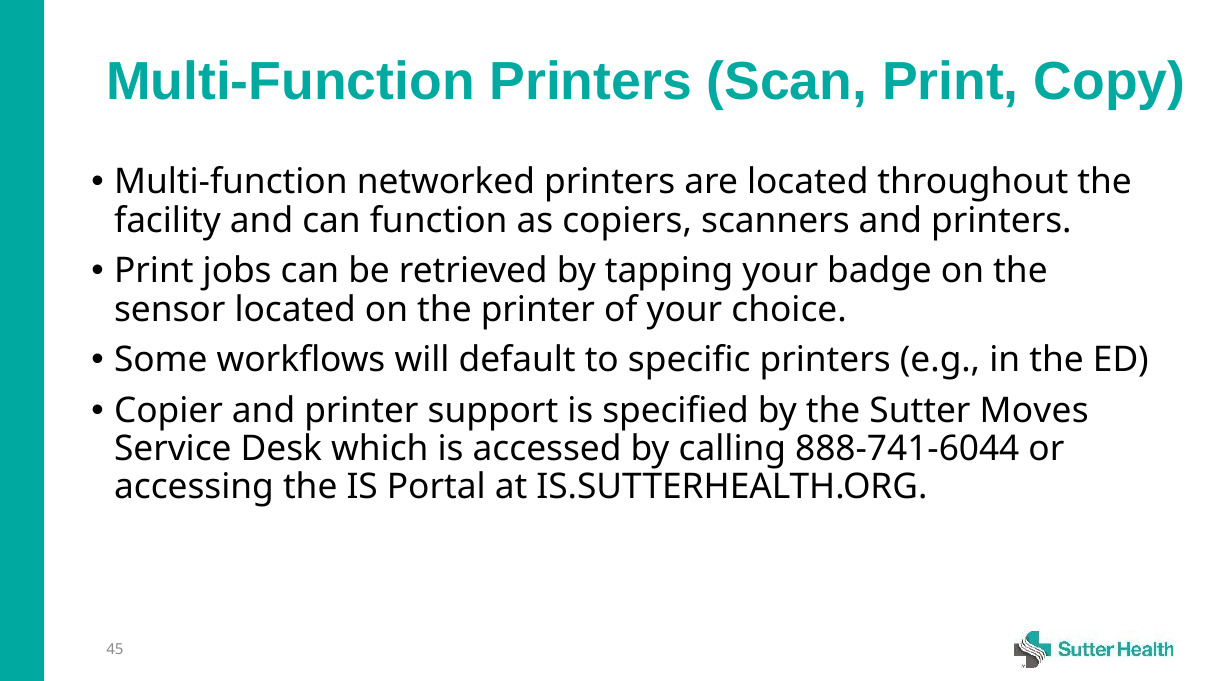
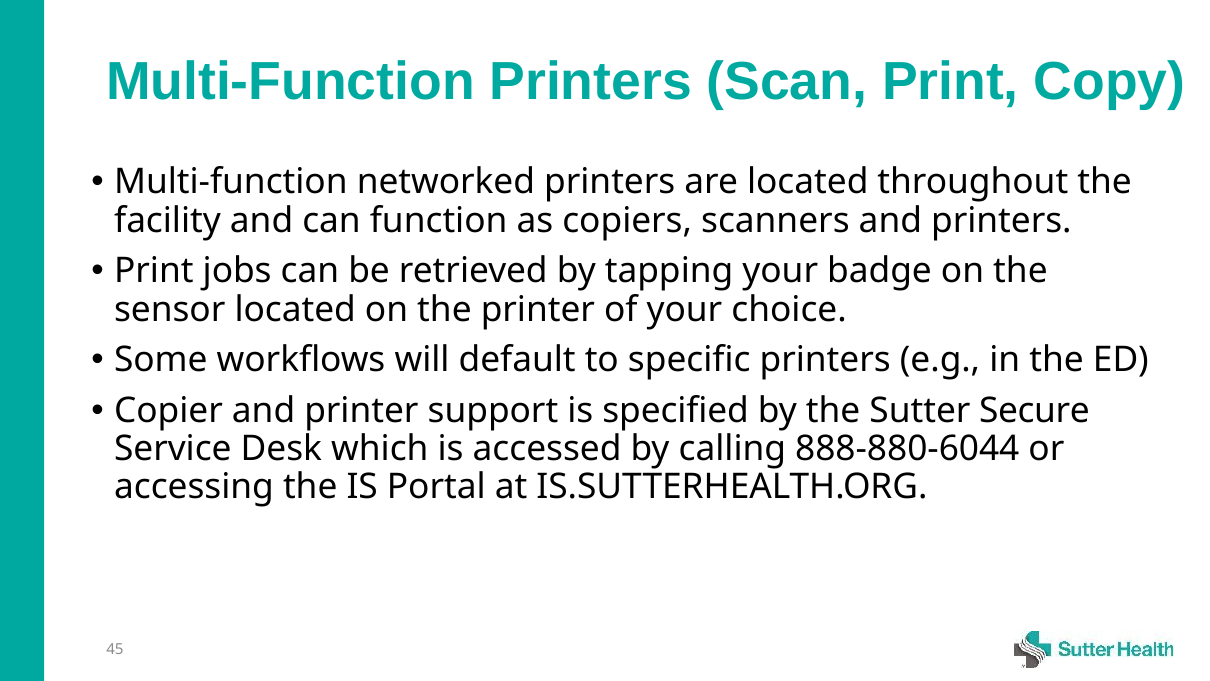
Moves: Moves -> Secure (1034, 411)
888-741-6044: 888-741-6044 -> 888-880-6044 (907, 449)
